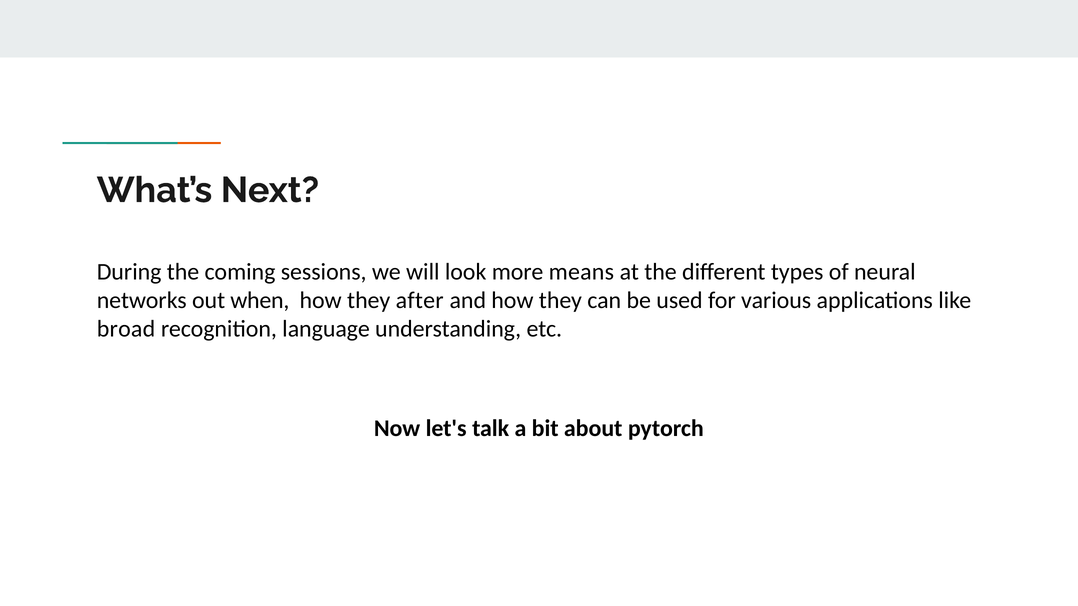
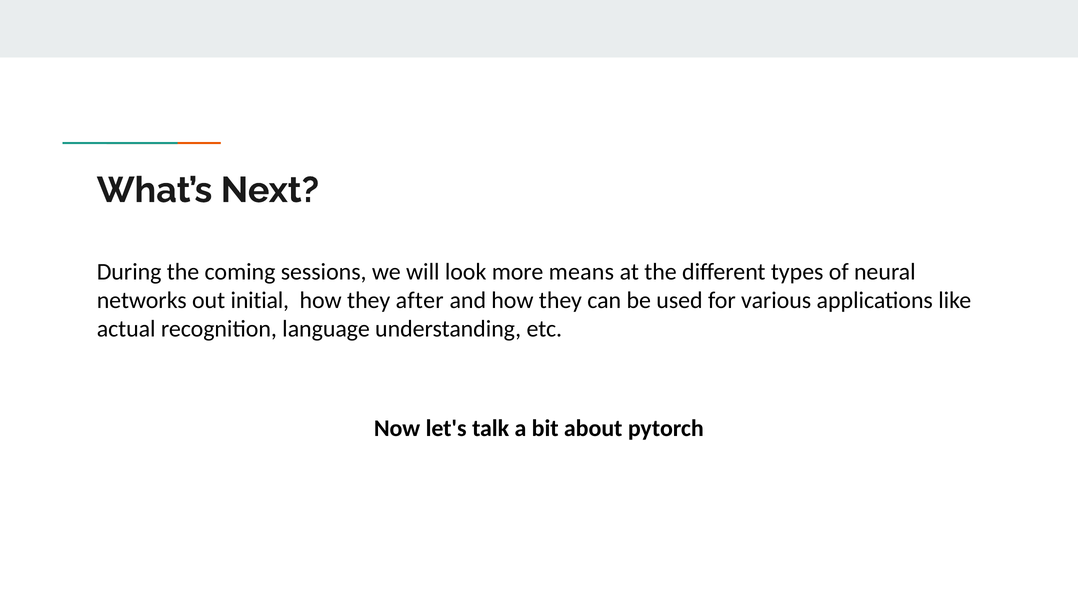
when: when -> initial (260, 301)
broad: broad -> actual (126, 329)
